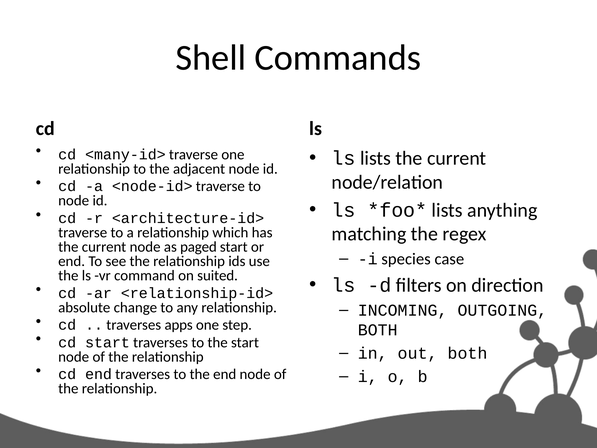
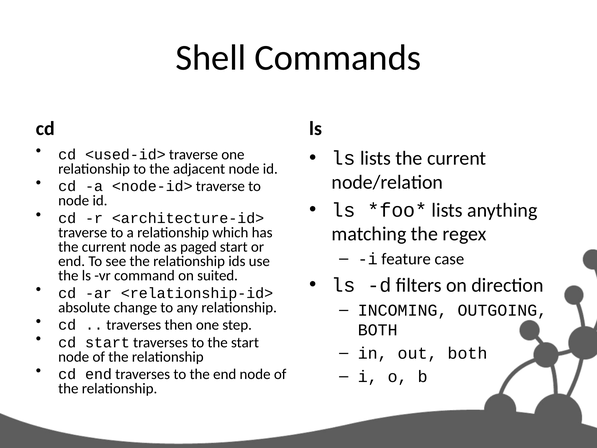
<many-id>: <many-id> -> <used-id> (125, 154)
species: species -> feature (406, 259)
apps: apps -> then (179, 325)
